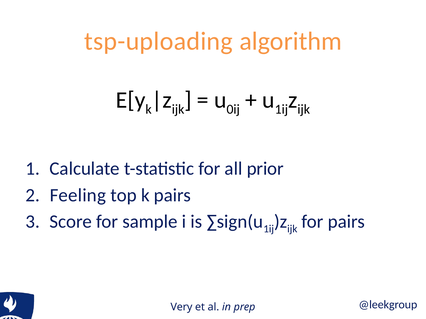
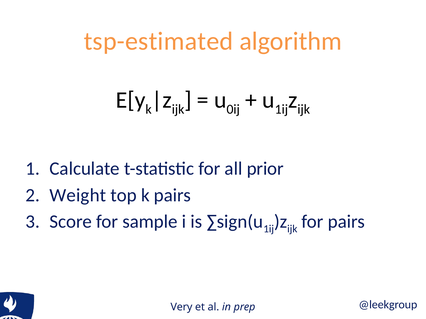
tsp-uploading: tsp-uploading -> tsp-estimated (159, 41)
Feeling: Feeling -> Weight (78, 195)
